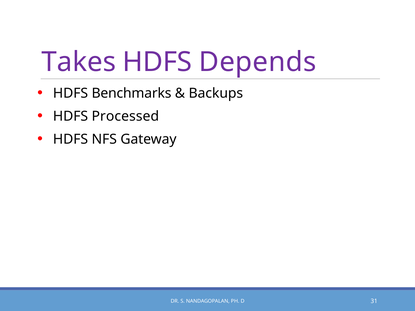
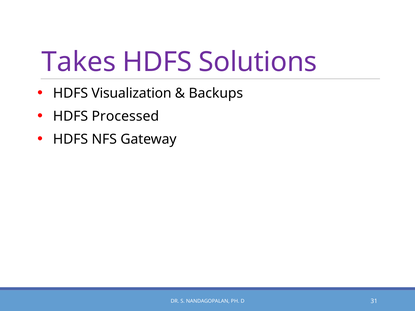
Depends: Depends -> Solutions (258, 62)
Benchmarks: Benchmarks -> Visualization (132, 93)
